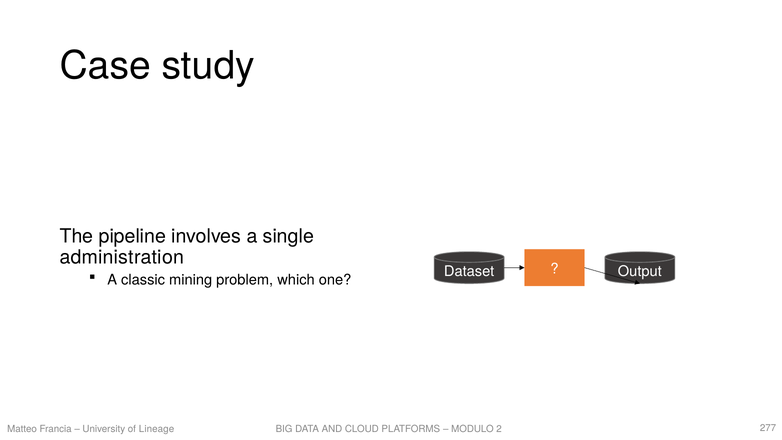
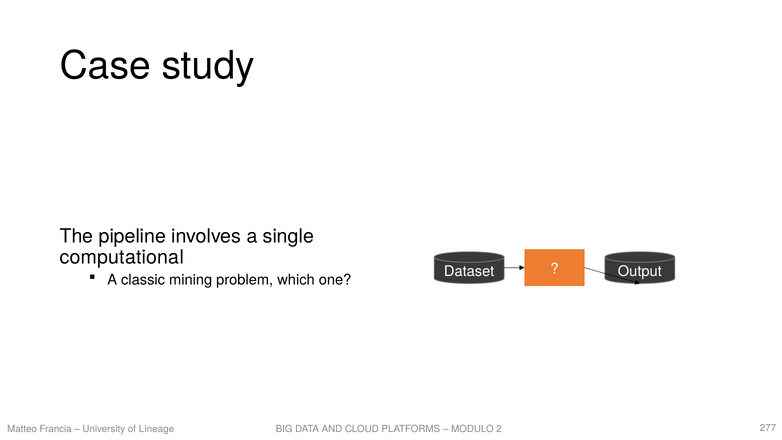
administration: administration -> computational (122, 257)
